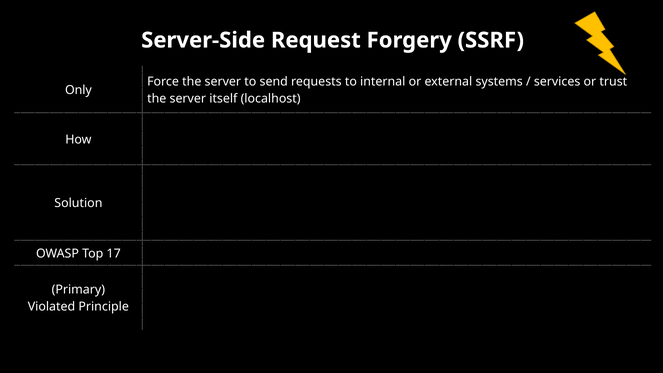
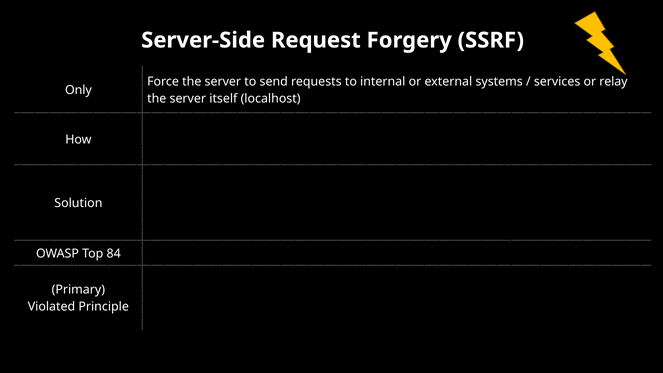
trust: trust -> relay (613, 82)
17: 17 -> 84 (114, 253)
